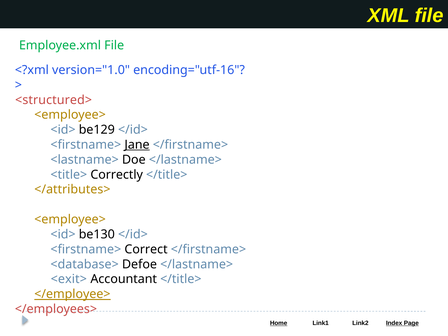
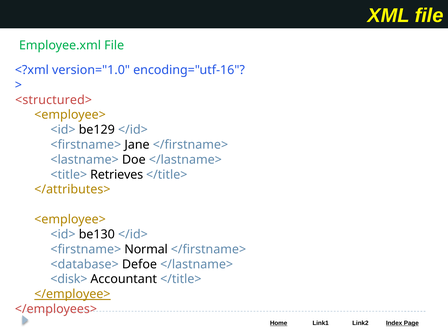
Jane underline: present -> none (137, 145)
Correctly: Correctly -> Retrieves (117, 175)
Correct: Correct -> Normal (146, 249)
<exit>: <exit> -> <disk> (69, 279)
